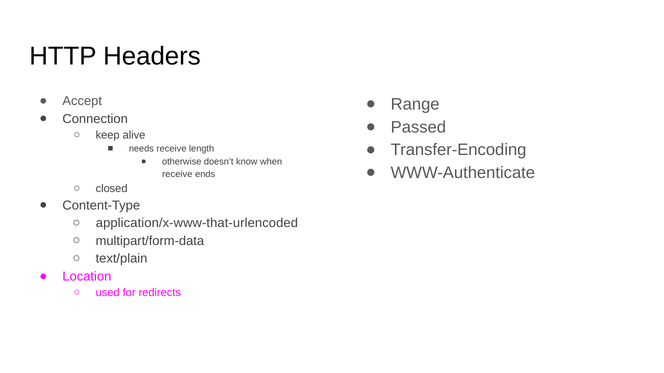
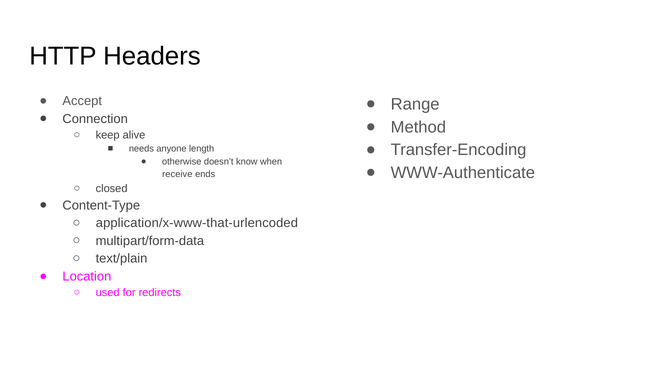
Passed: Passed -> Method (418, 127)
needs receive: receive -> anyone (172, 149)
